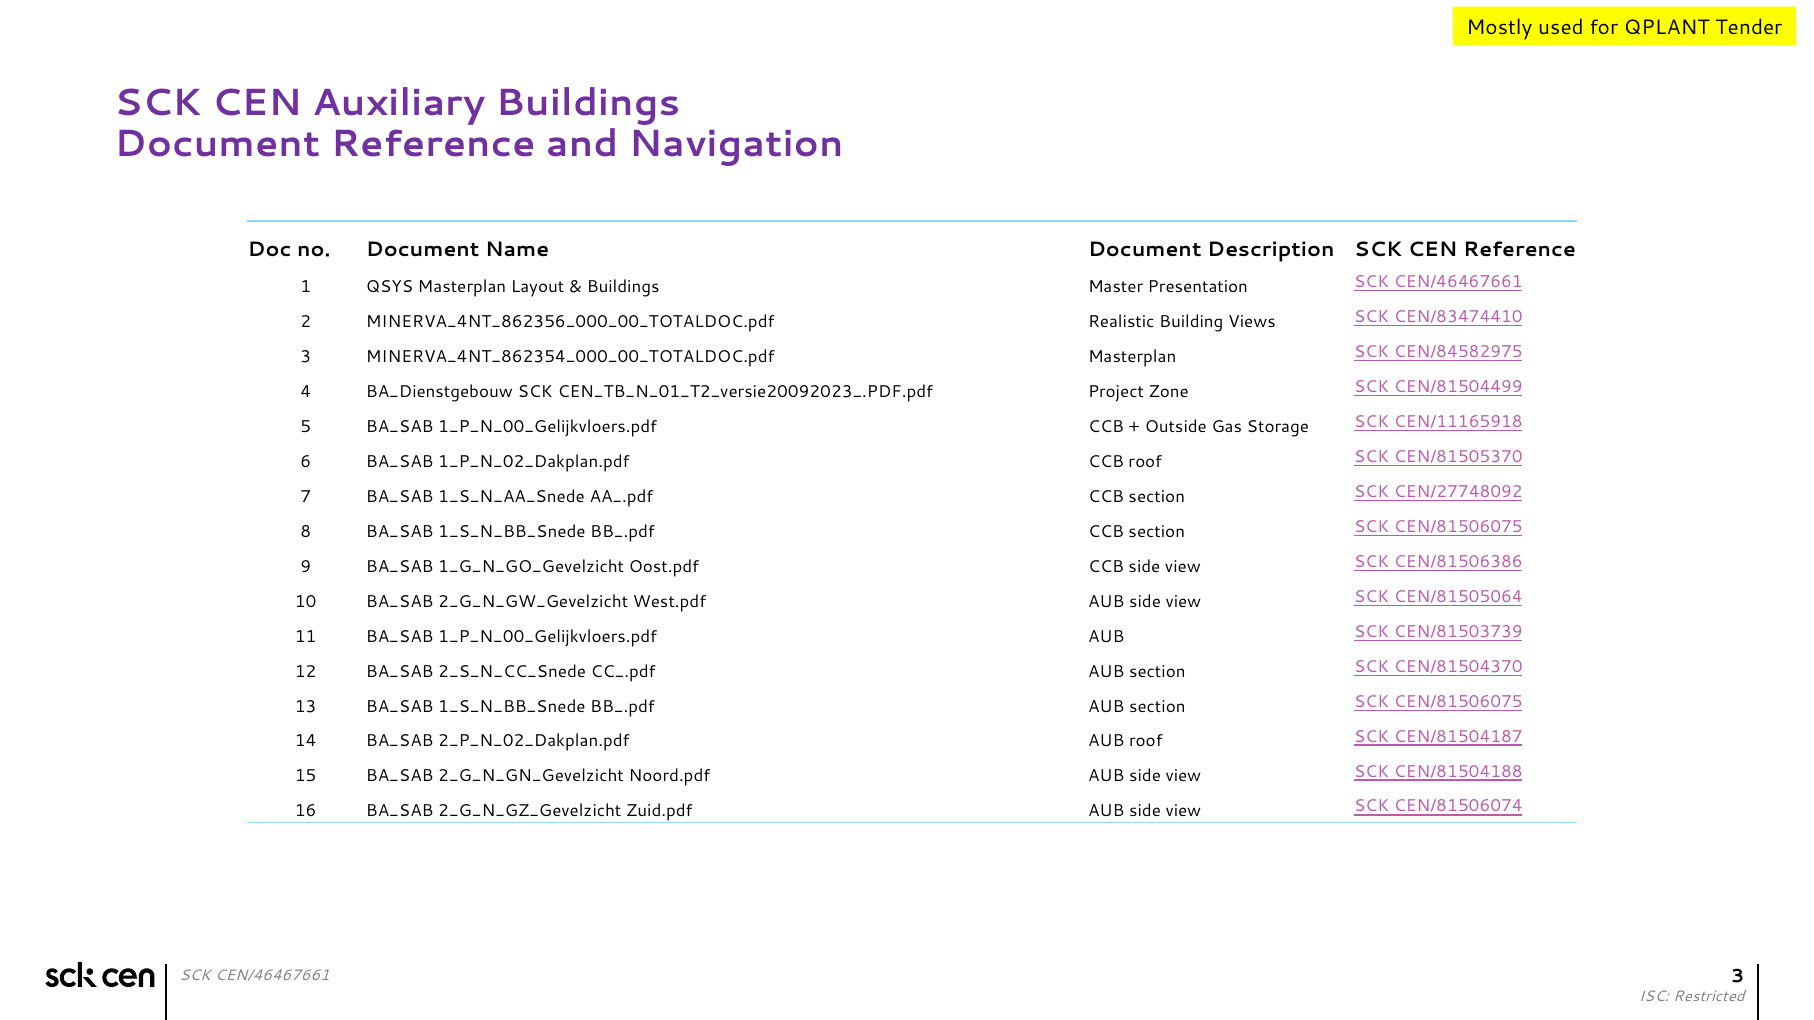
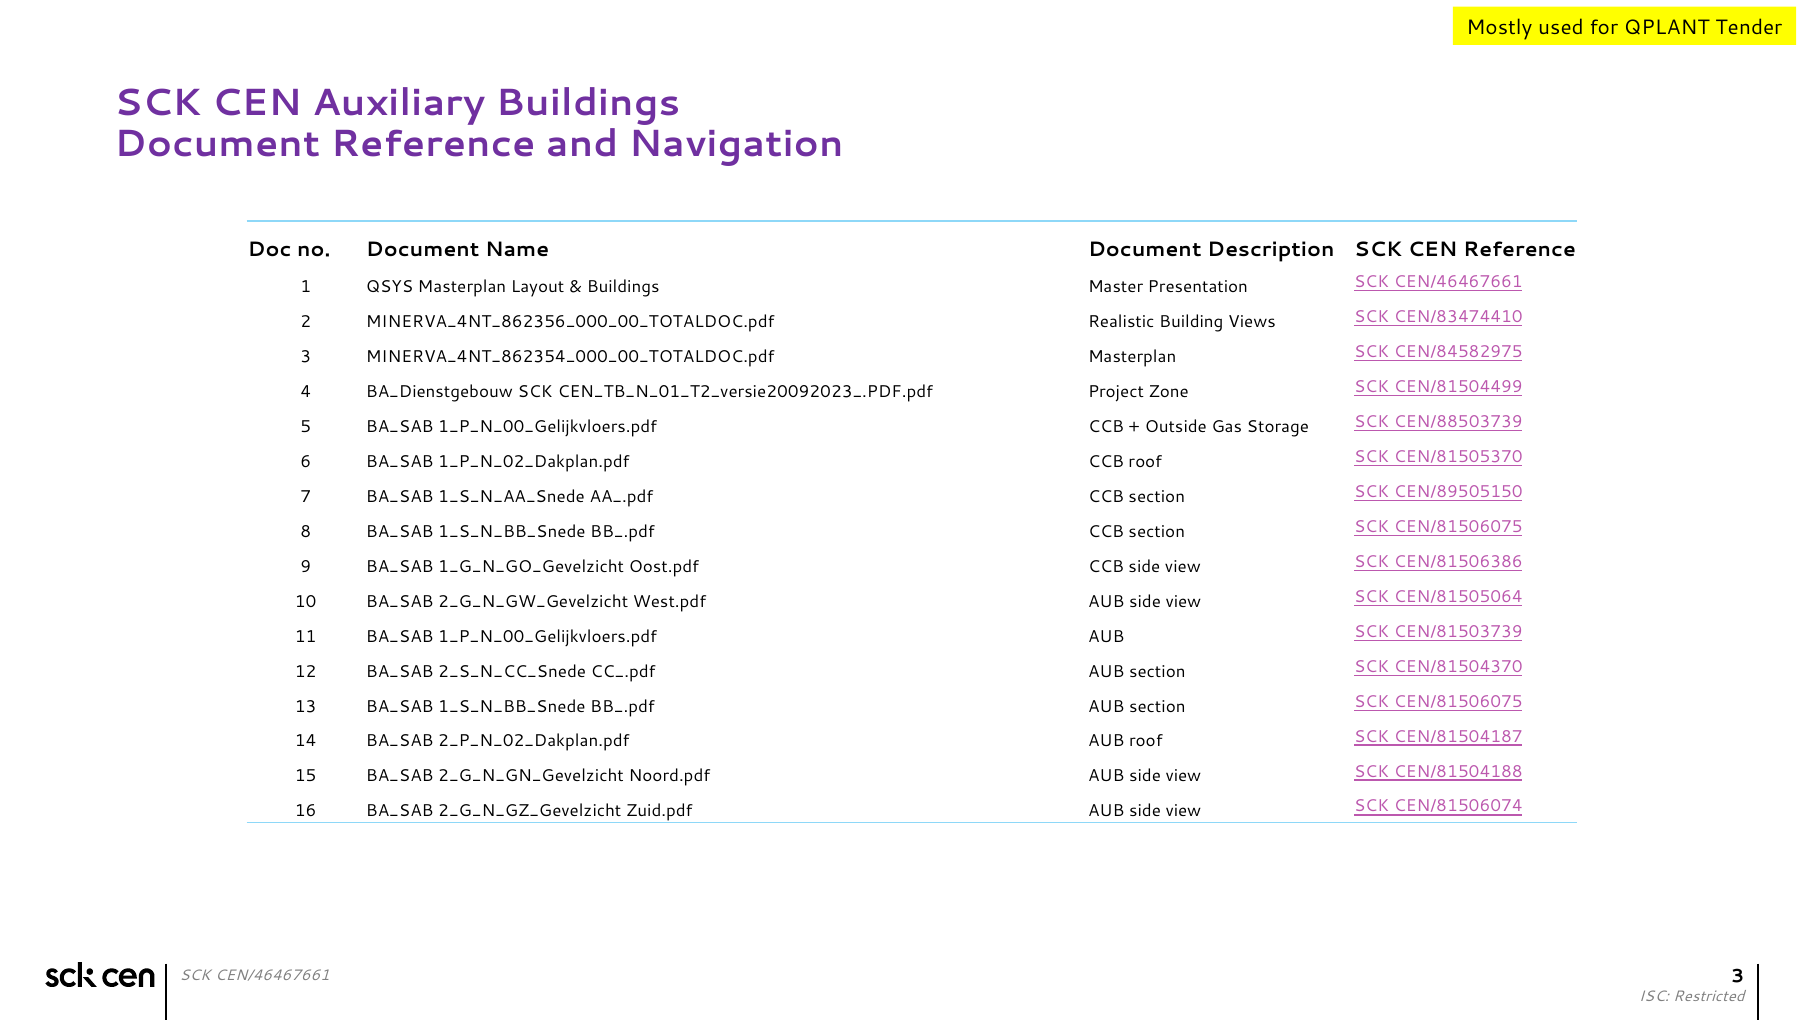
CEN/11165918: CEN/11165918 -> CEN/88503739 (1458, 422)
CEN/27748092: CEN/27748092 -> CEN/89505150 (1458, 492)
